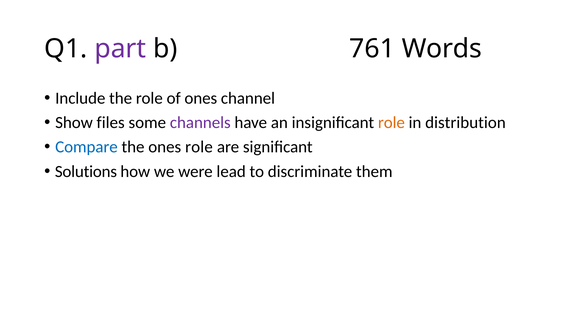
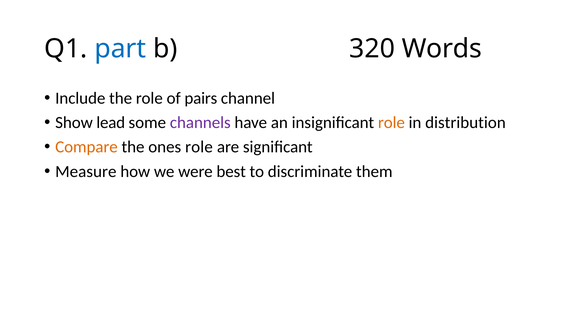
part colour: purple -> blue (120, 49)
761: 761 -> 320 (372, 49)
of ones: ones -> pairs (201, 98)
files: files -> lead (111, 123)
Compare colour: blue -> orange (86, 147)
Solutions: Solutions -> Measure (86, 171)
lead: lead -> best (231, 171)
